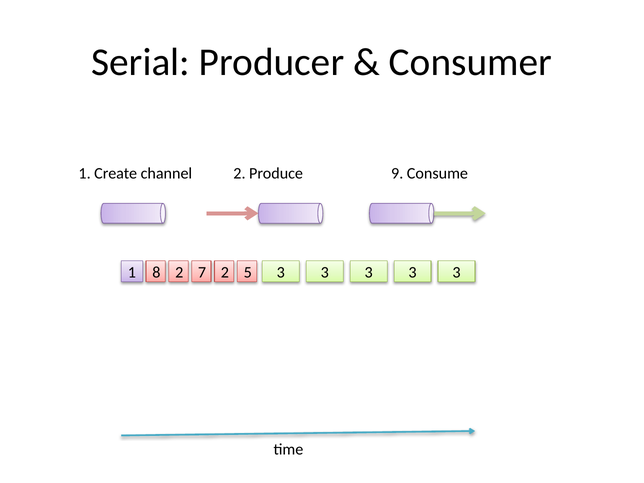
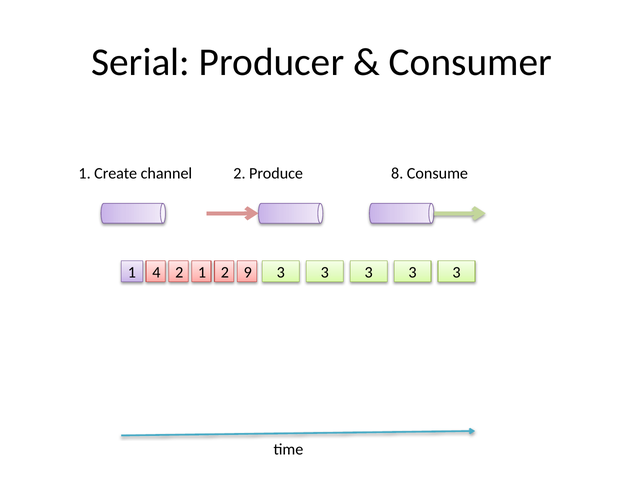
9: 9 -> 8 (397, 174)
8: 8 -> 4 (156, 273)
2 7: 7 -> 1 (202, 273)
5: 5 -> 9 (248, 273)
